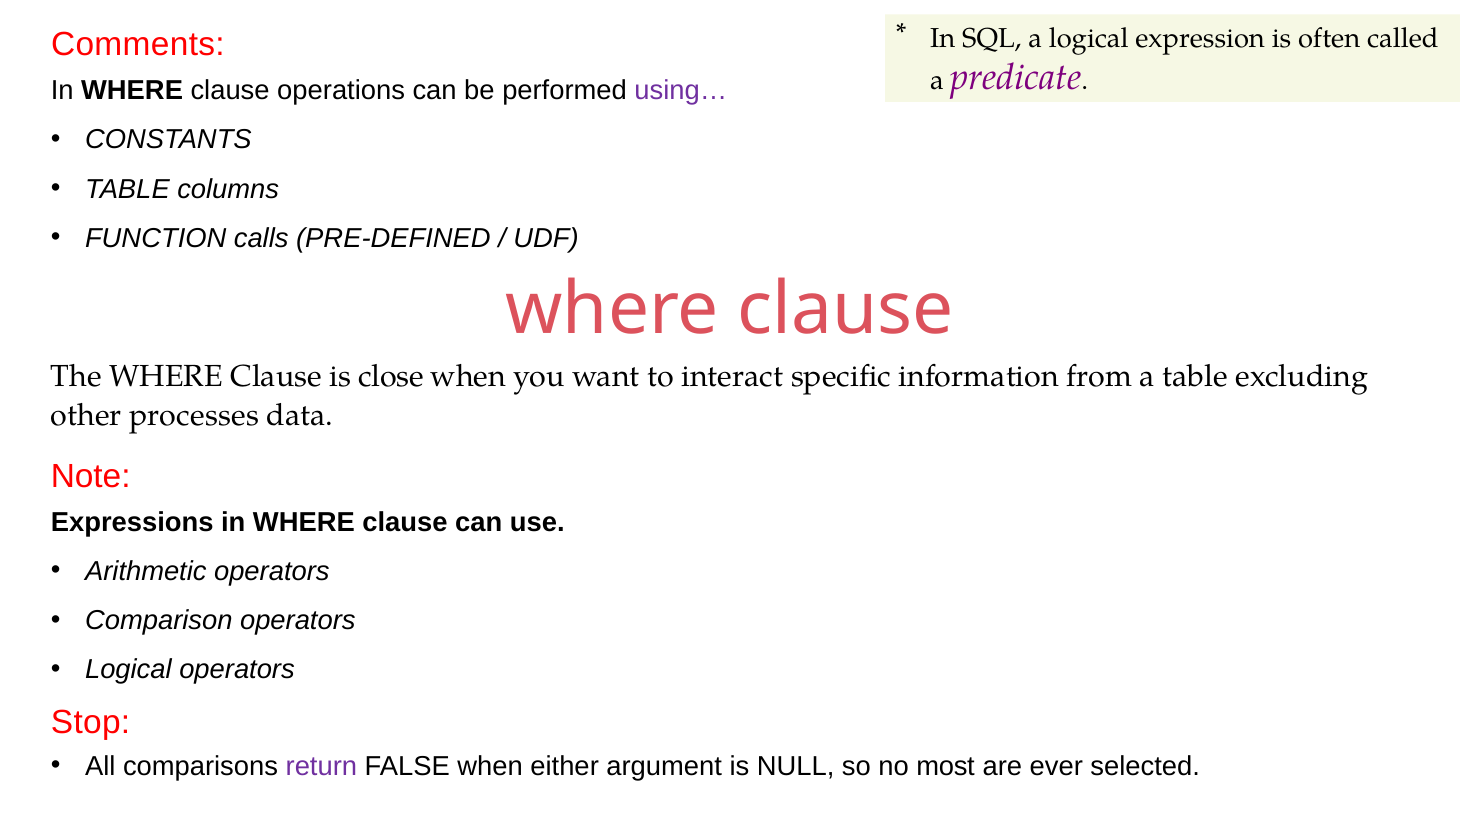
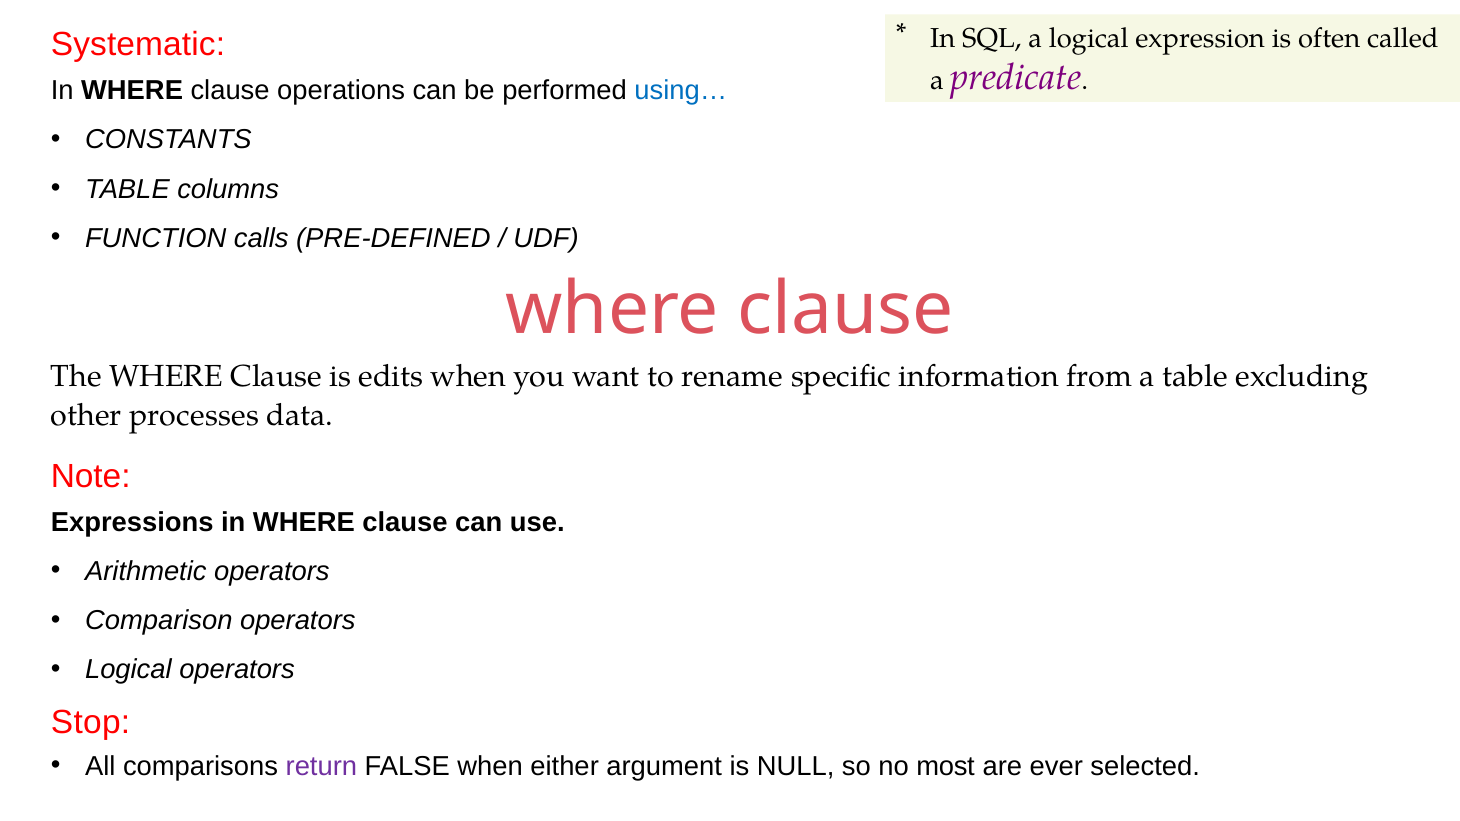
Comments: Comments -> Systematic (138, 45)
using… colour: purple -> blue (681, 91)
close: close -> edits (391, 377)
interact: interact -> rename (732, 377)
